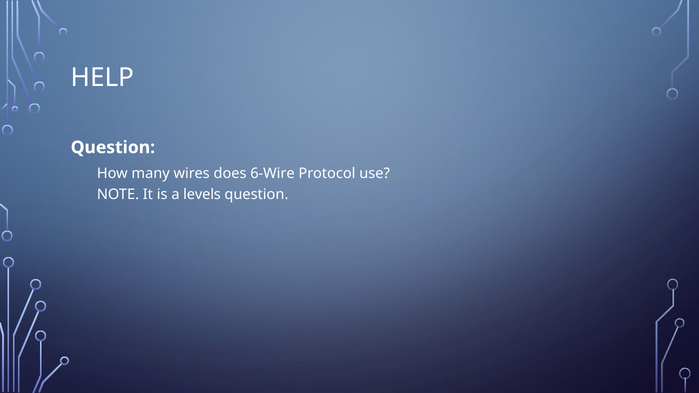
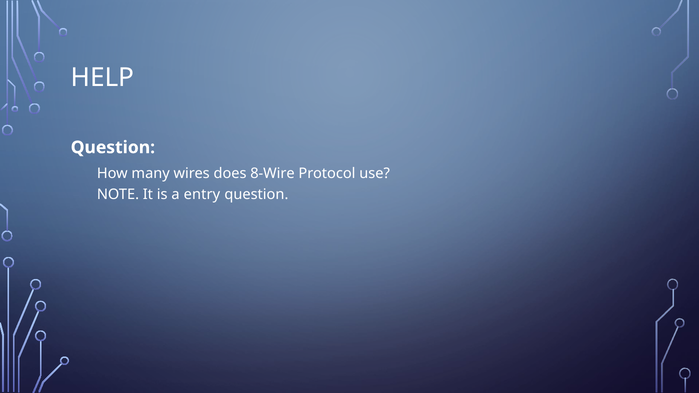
6-Wire: 6-Wire -> 8-Wire (272, 174)
levels: levels -> entry (202, 195)
